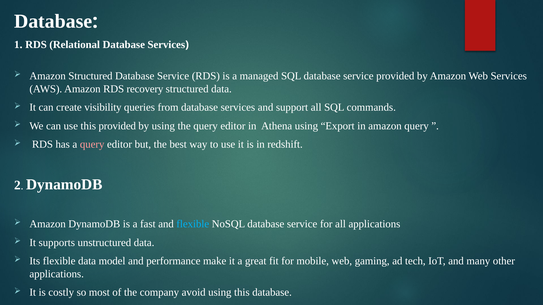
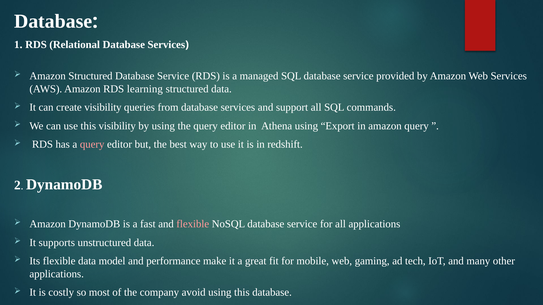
recovery: recovery -> learning (145, 89)
this provided: provided -> visibility (117, 126)
flexible colour: light blue -> pink (193, 224)
